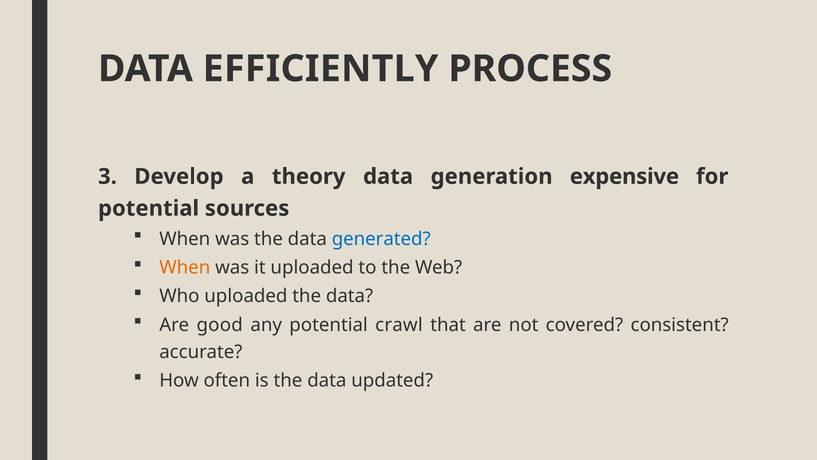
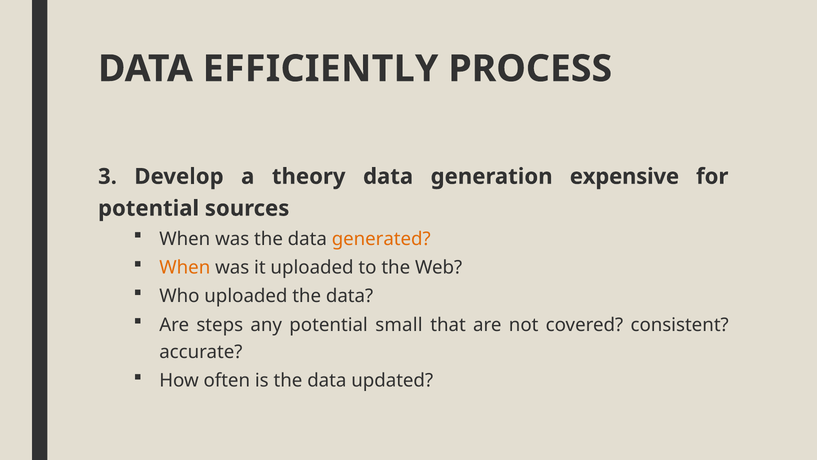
generated colour: blue -> orange (381, 239)
good: good -> steps (220, 325)
crawl: crawl -> small (399, 325)
